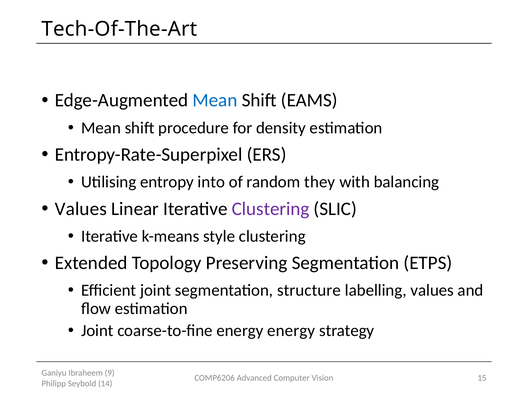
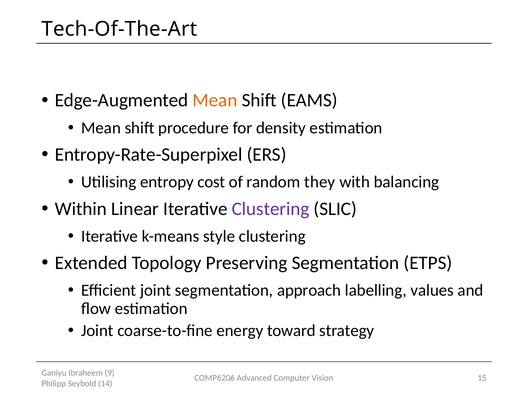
Mean colour: blue -> orange (215, 100)
into: into -> cost (211, 182)
Values: Values -> Within (81, 209)
structure: structure -> approach (309, 290)
energy energy: energy -> toward (291, 331)
